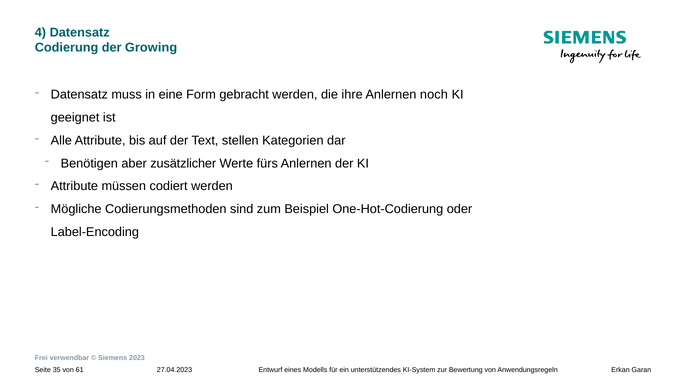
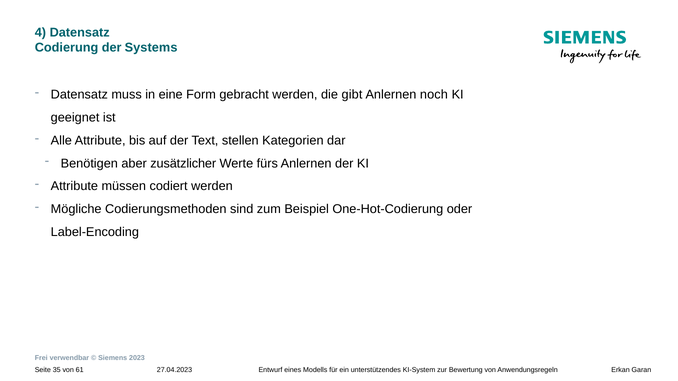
Growing: Growing -> Systems (151, 48)
ihre: ihre -> gibt (352, 95)
